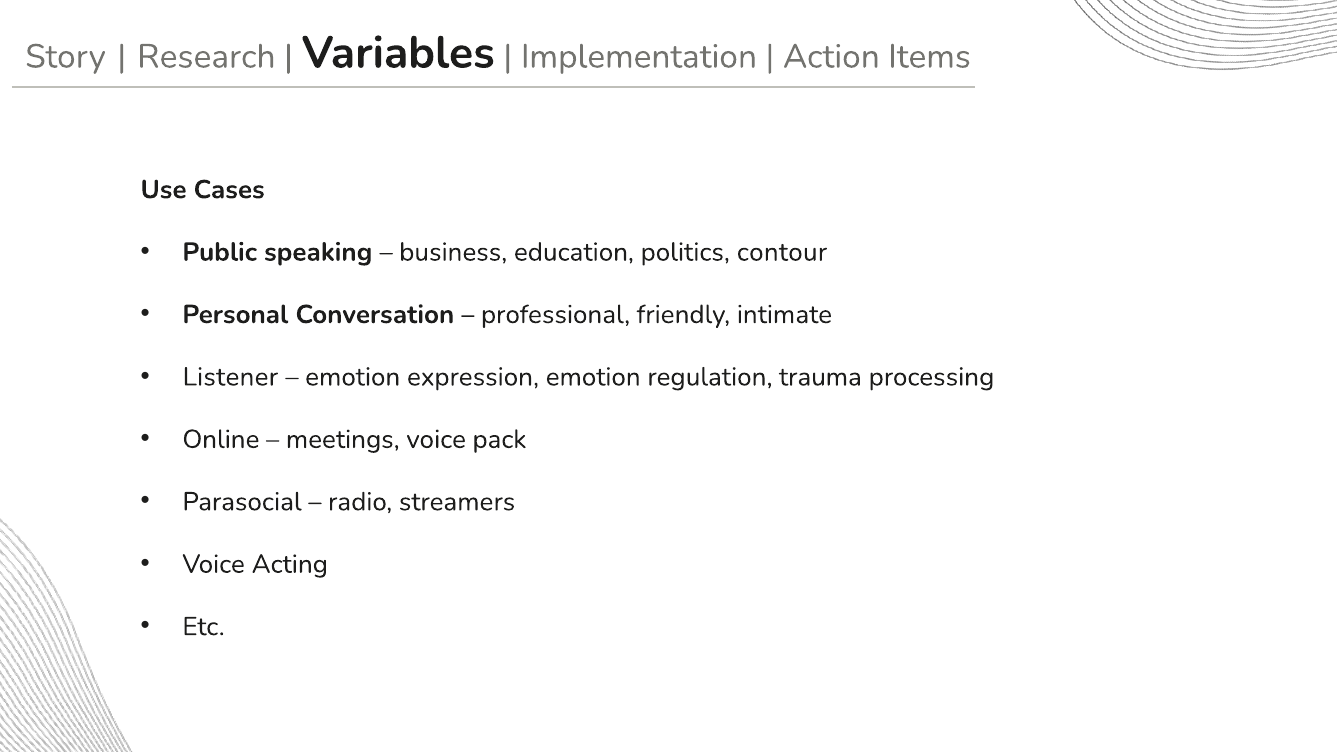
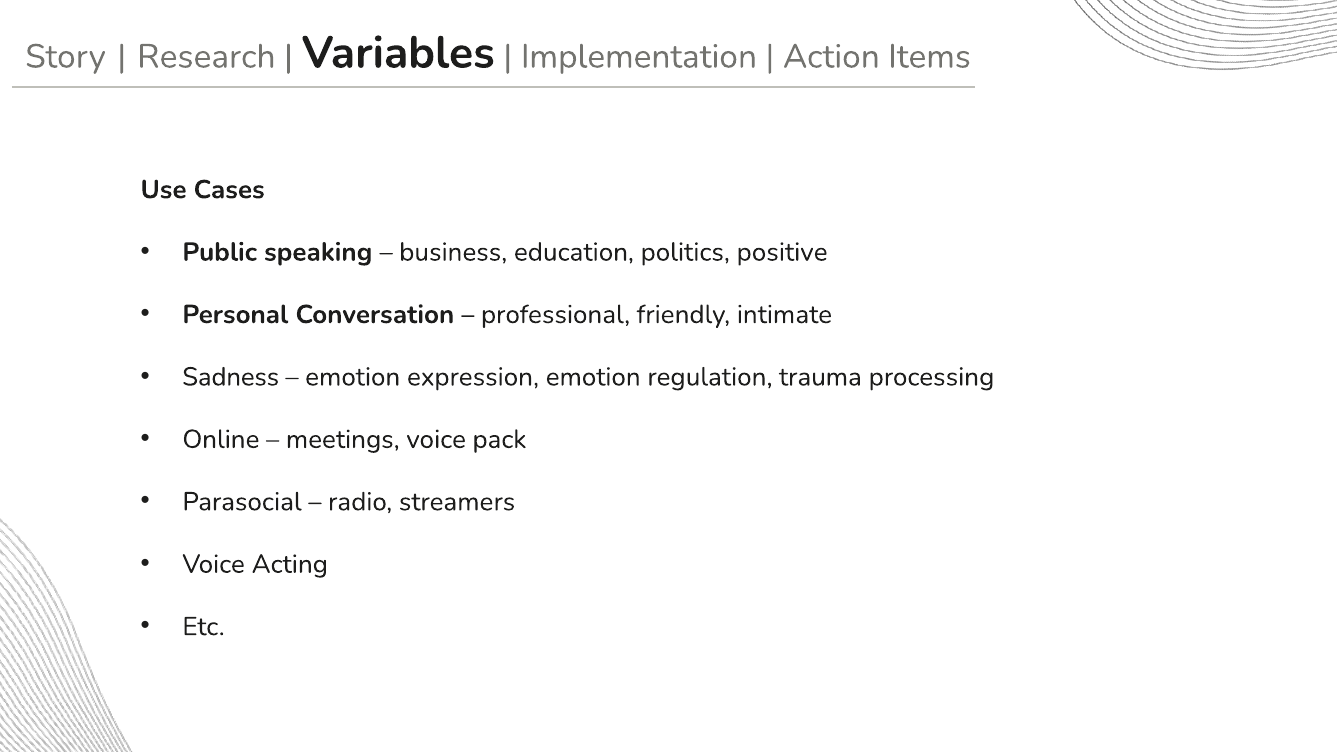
contour: contour -> positive (782, 252)
Listener: Listener -> Sadness (231, 377)
